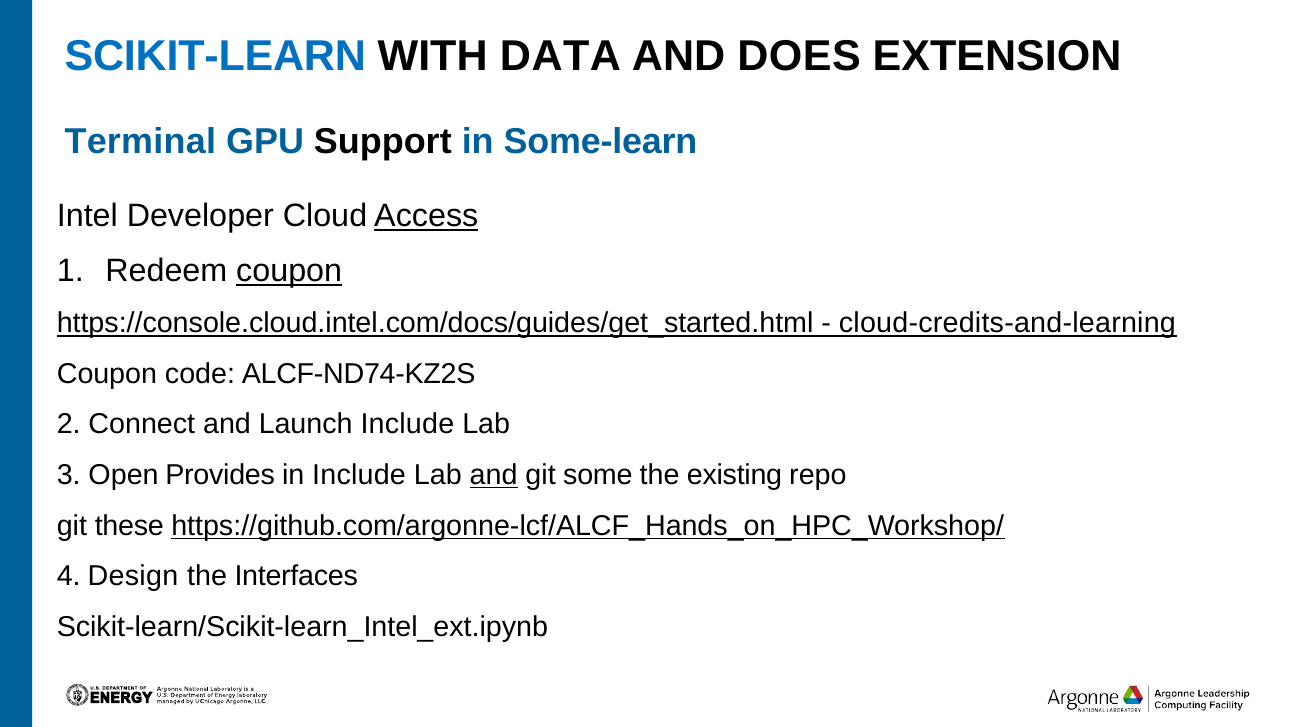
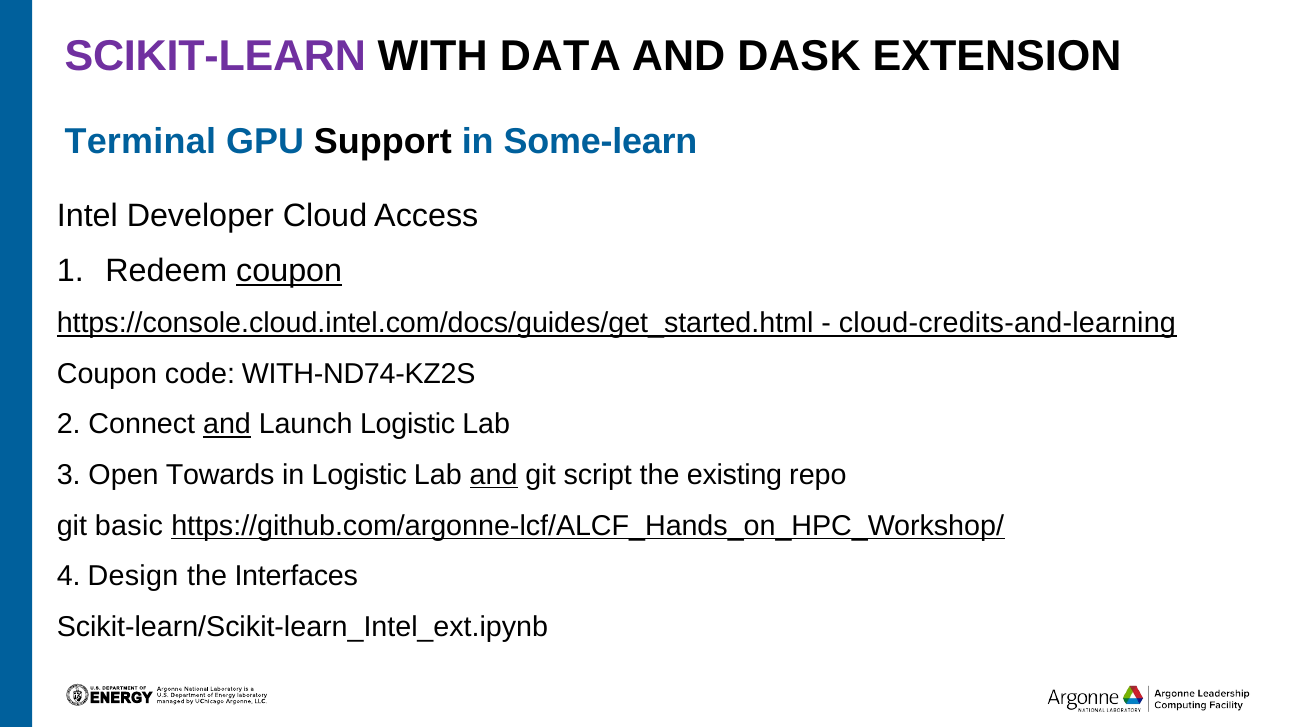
SCIKIT-LEARN colour: blue -> purple (215, 57)
DOES: DOES -> DASK (799, 57)
Access underline: present -> none (426, 216)
ALCF-ND74-KZ2S: ALCF-ND74-KZ2S -> WITH-ND74-KZ2S (359, 374)
and underline: none -> present (227, 424)
Launch Include: Include -> Logistic (408, 424)
Provides: Provides -> Towards (220, 475)
in Include: Include -> Logistic (359, 475)
some: some -> script (598, 475)
these: these -> basic (129, 525)
